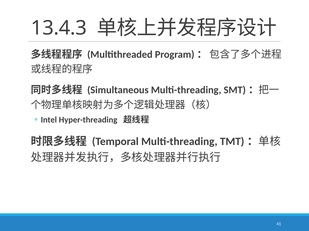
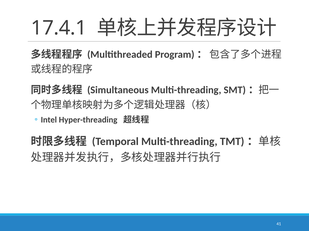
13.4.3: 13.4.3 -> 17.4.1 (59, 28)
